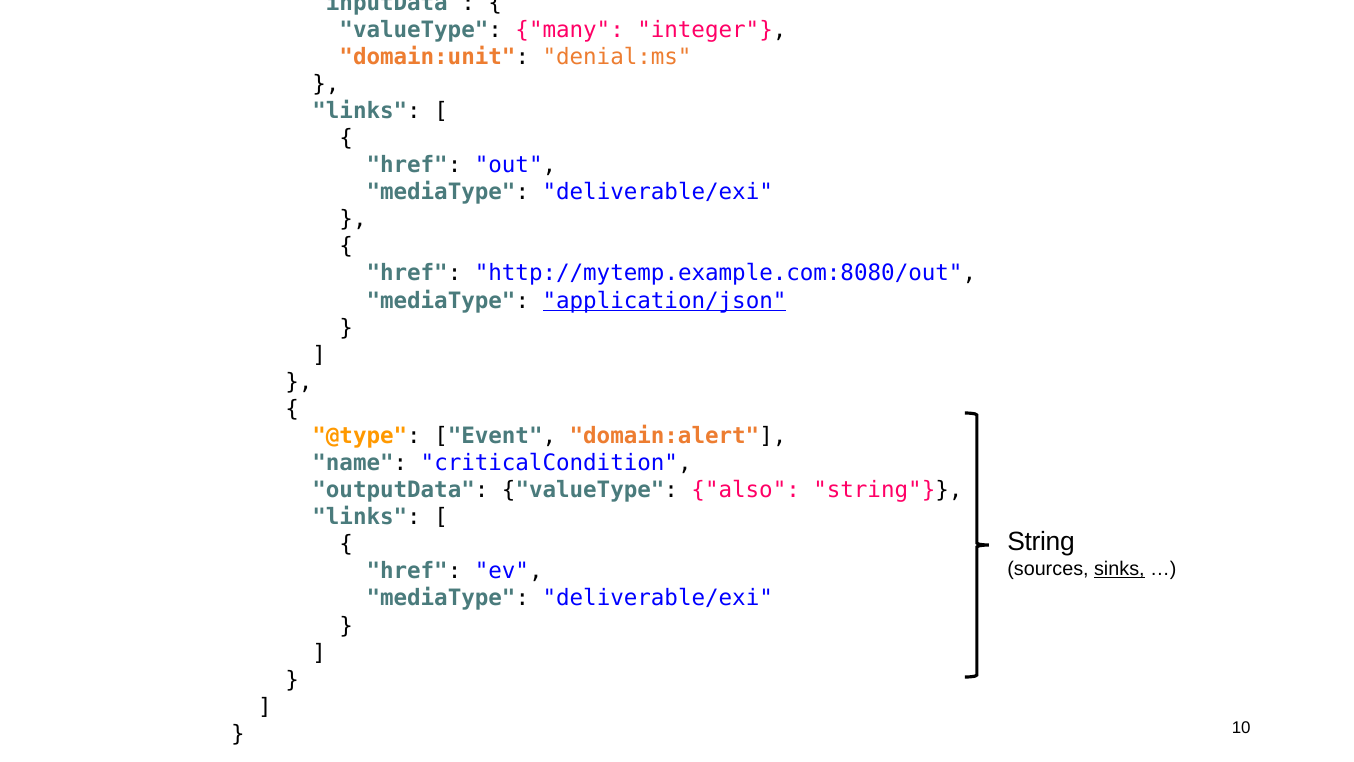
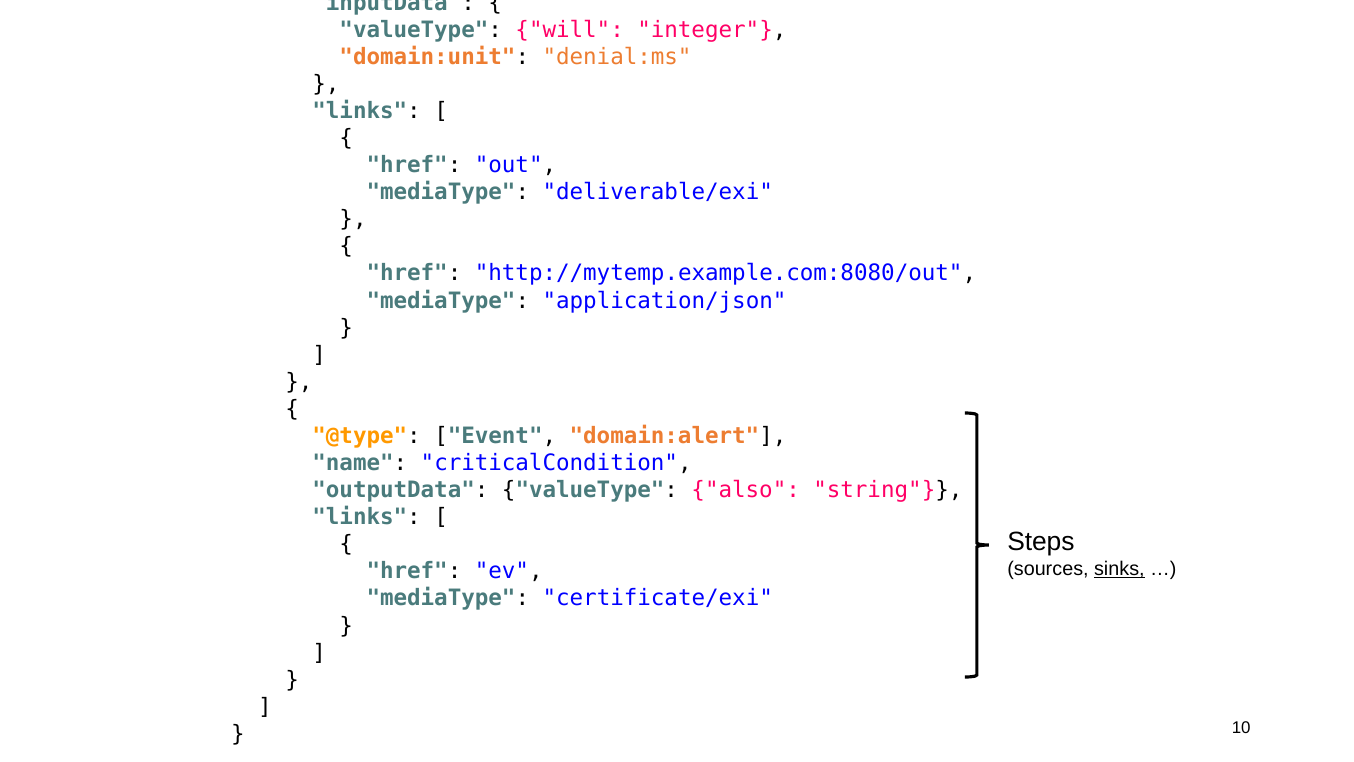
many: many -> will (570, 30)
application/json underline: present -> none (665, 300)
String: String -> Steps (1041, 542)
deliverable/exi: deliverable/exi -> certificate/exi (658, 598)
